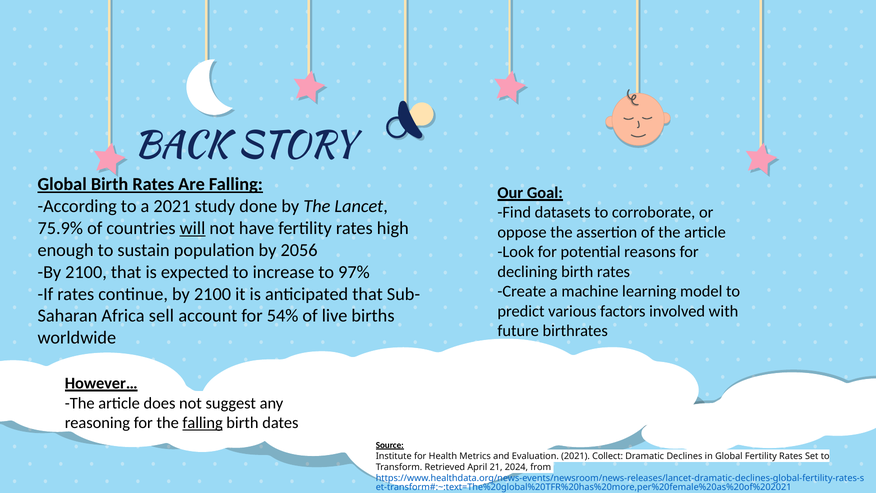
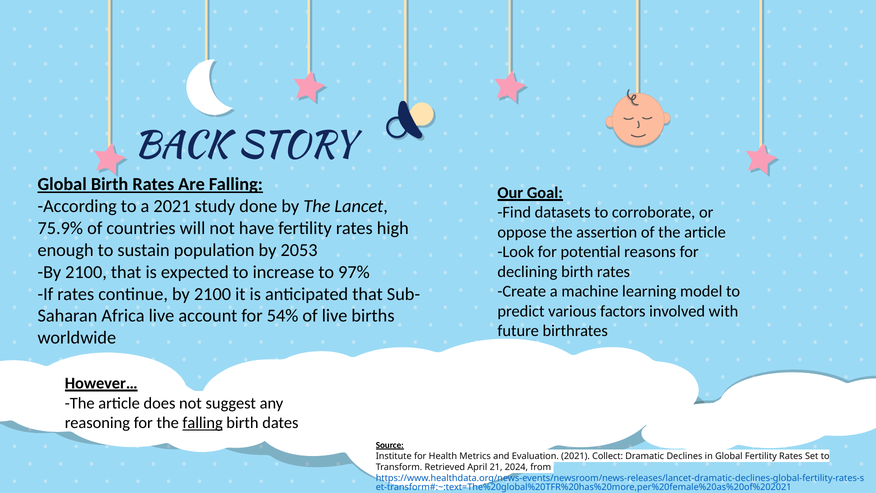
will underline: present -> none (193, 228)
2056: 2056 -> 2053 (299, 250)
Africa sell: sell -> live (161, 316)
